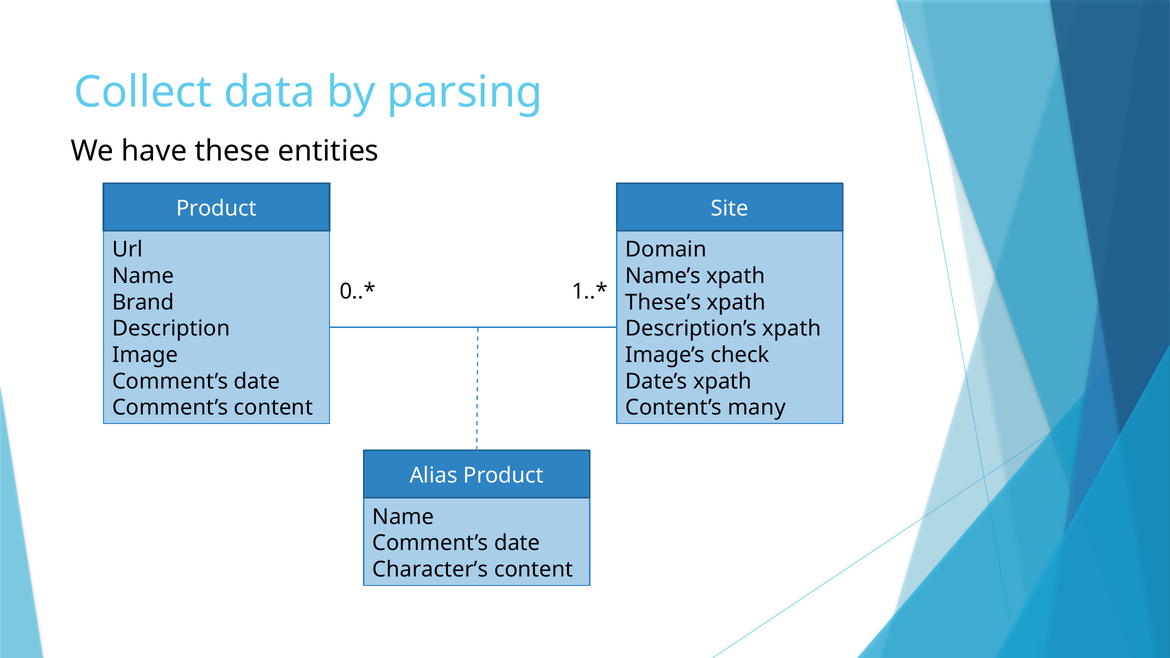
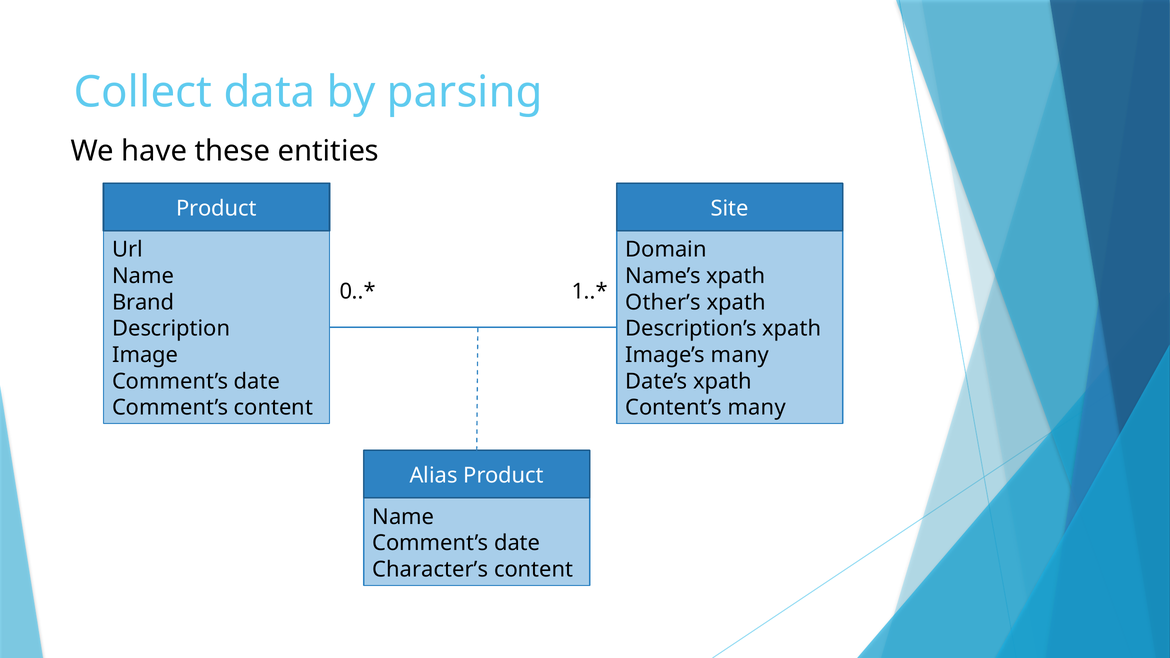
These’s: These’s -> Other’s (663, 302)
Image’s check: check -> many (740, 355)
